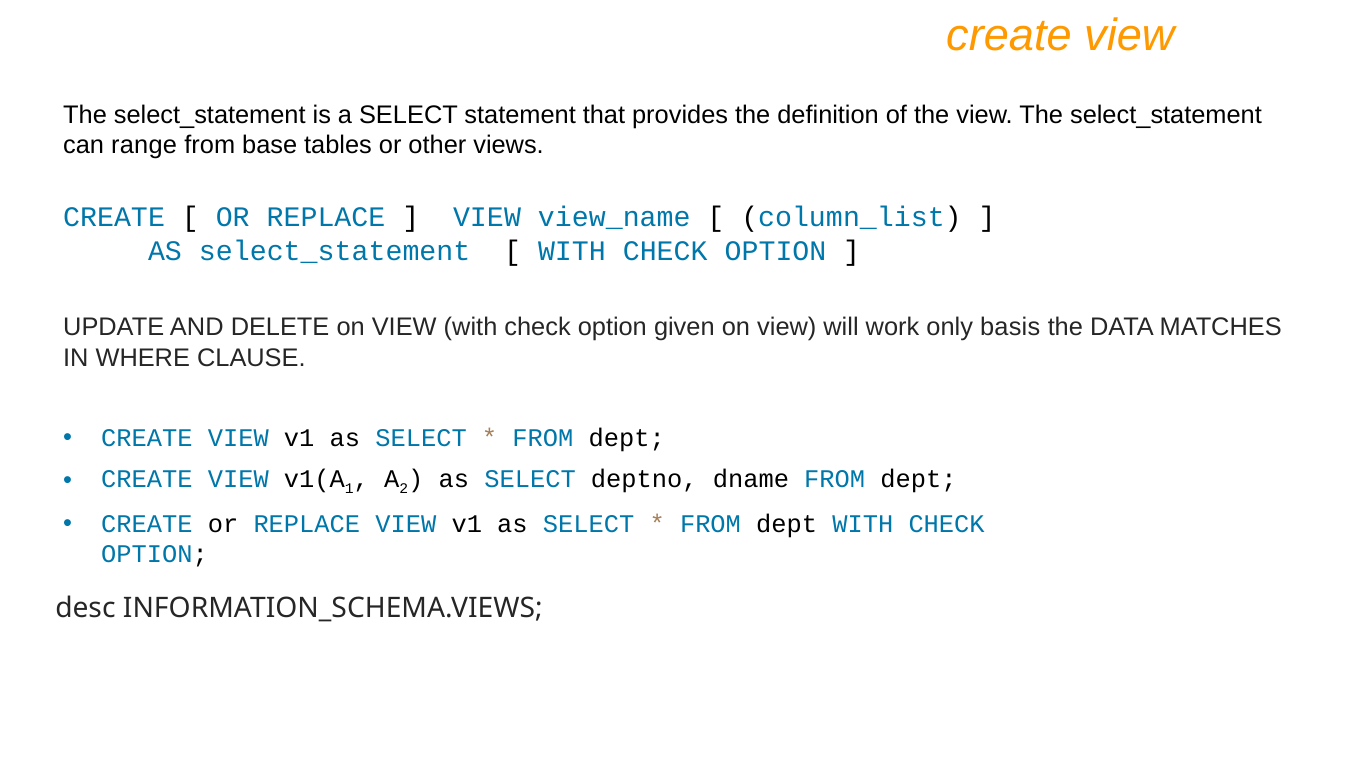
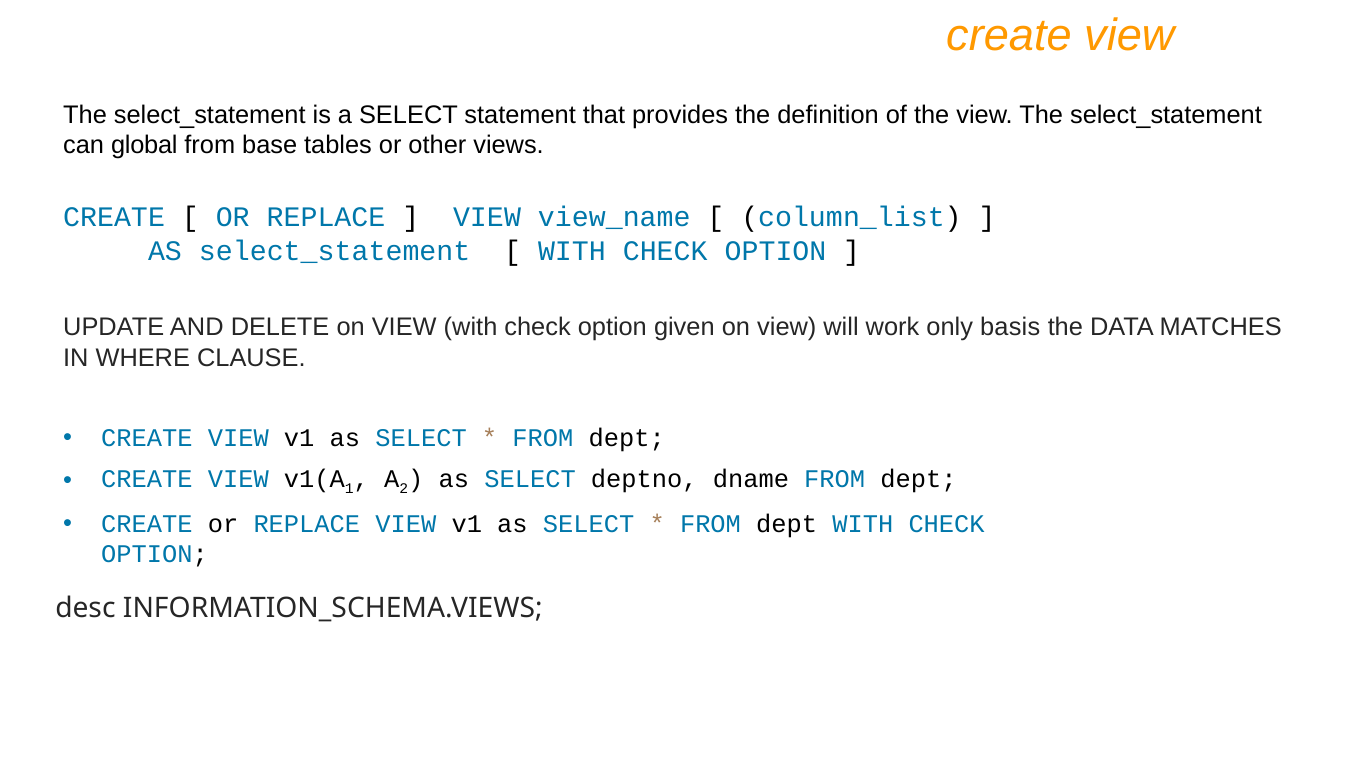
range: range -> global (144, 146)
